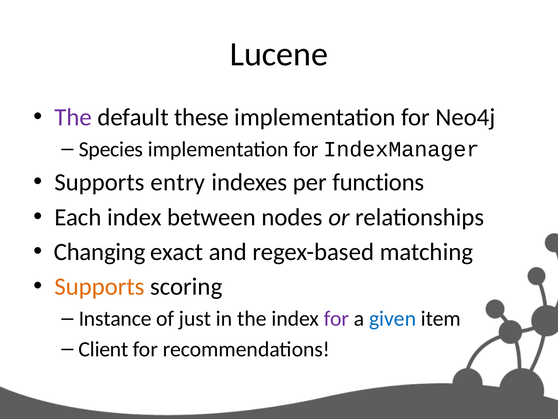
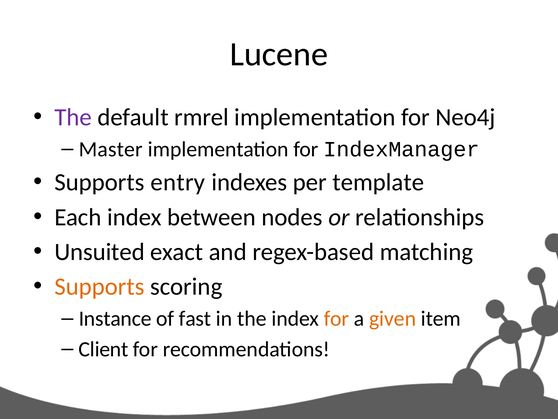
these: these -> rmrel (202, 117)
Species: Species -> Master (111, 149)
functions: functions -> template (378, 182)
Changing: Changing -> Unsuited (100, 252)
just: just -> fast (195, 318)
for colour: purple -> orange (337, 318)
given colour: blue -> orange (393, 318)
